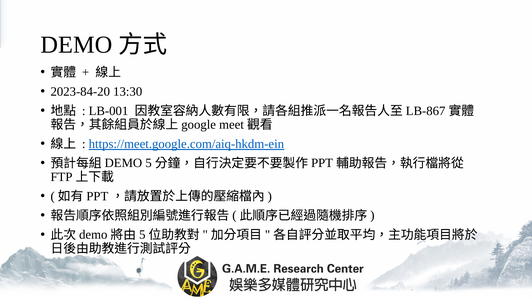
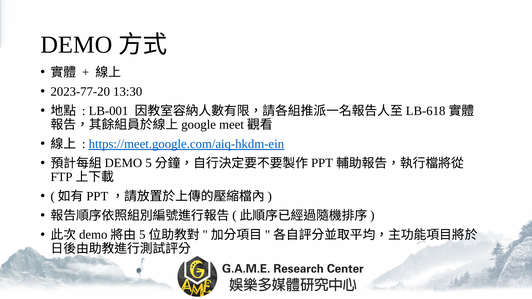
2023-84-20: 2023-84-20 -> 2023-77-20 (80, 92)
LB-867: LB-867 -> LB-618 (426, 111)
